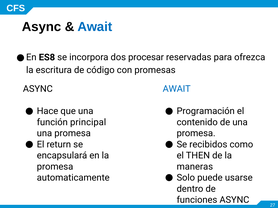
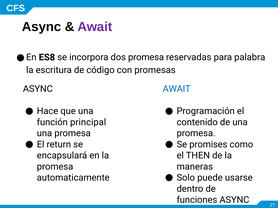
Await colour: blue -> purple (95, 27)
dos procesar: procesar -> promesa (146, 57)
ofrezca: ofrezca -> palabra (250, 57)
recibidos: recibidos -> promises (208, 145)
